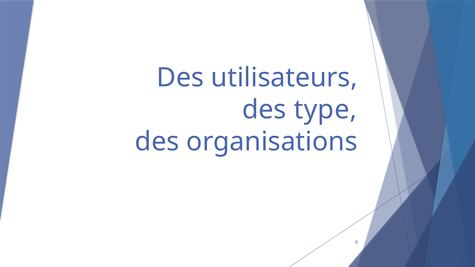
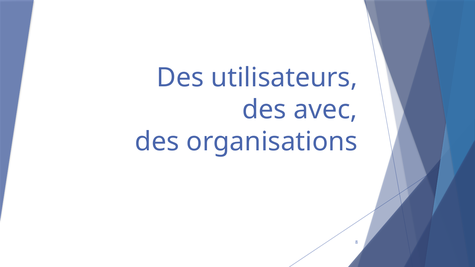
type: type -> avec (325, 110)
